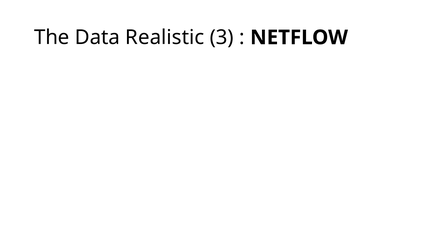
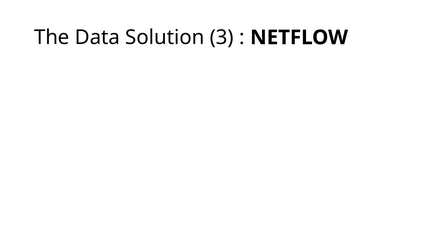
Realistic: Realistic -> Solution (165, 37)
